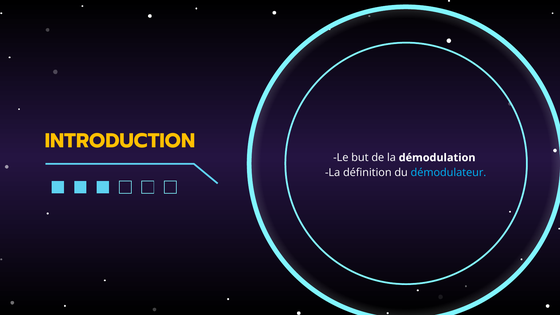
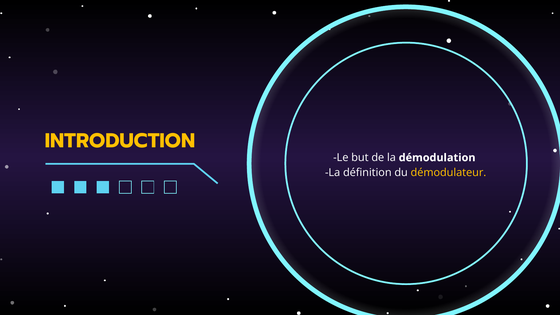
démodulateur colour: light blue -> yellow (448, 173)
